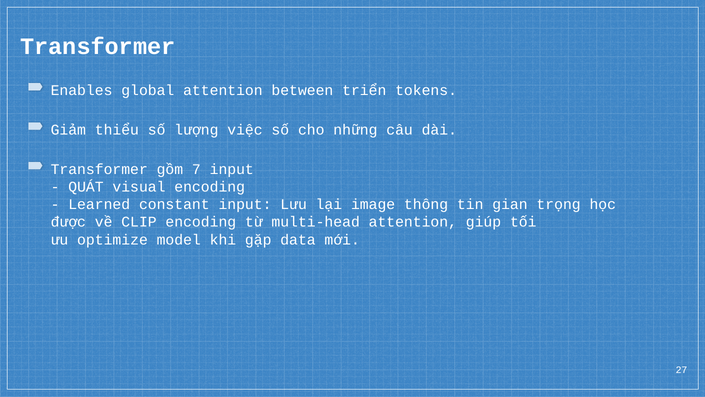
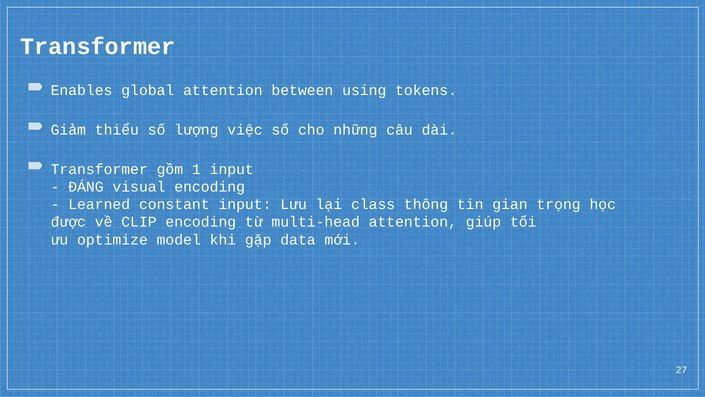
triển: triển -> using (364, 90)
7: 7 -> 1 (196, 169)
QUÁT: QUÁT -> ĐÁNG (86, 187)
image: image -> class (373, 204)
